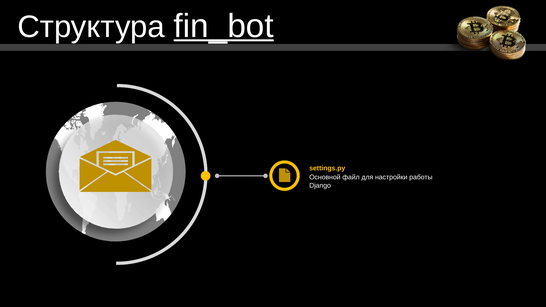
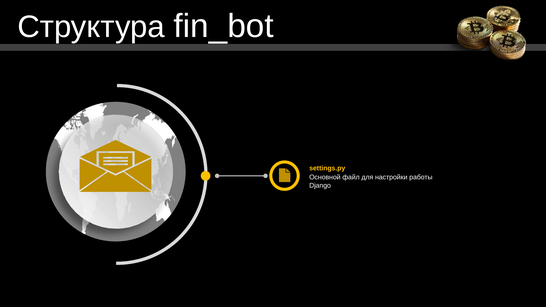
fin_bot underline: present -> none (224, 26)
